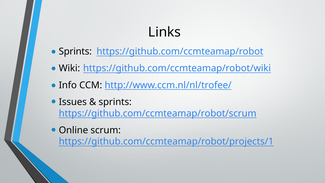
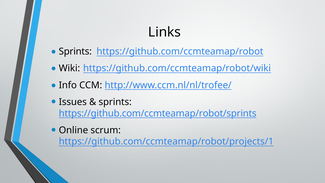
https://github.com/ccmteamap/robot/scrum: https://github.com/ccmteamap/robot/scrum -> https://github.com/ccmteamap/robot/sprints (158, 113)
